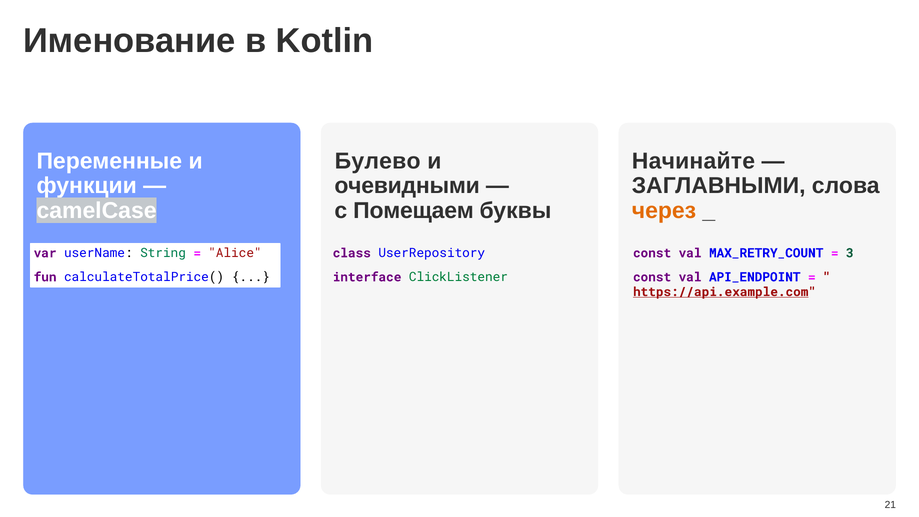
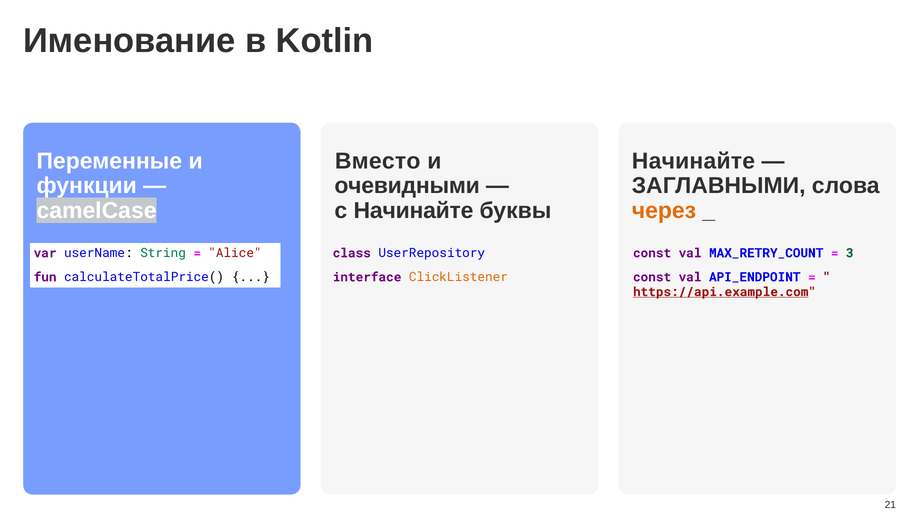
Булево: Булево -> Вместо (378, 161)
с Помещаем: Помещаем -> Начинайте (414, 211)
ClickListener colour: green -> orange (458, 277)
